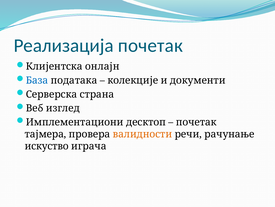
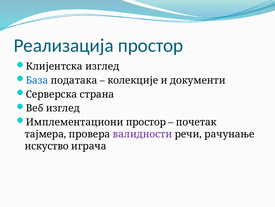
Реализација почетак: почетак -> простор (151, 45)
Клијентска онлајн: онлајн -> изглед (102, 66)
Имплементациони десктоп: десктоп -> простор (146, 122)
валидности colour: orange -> purple (142, 134)
